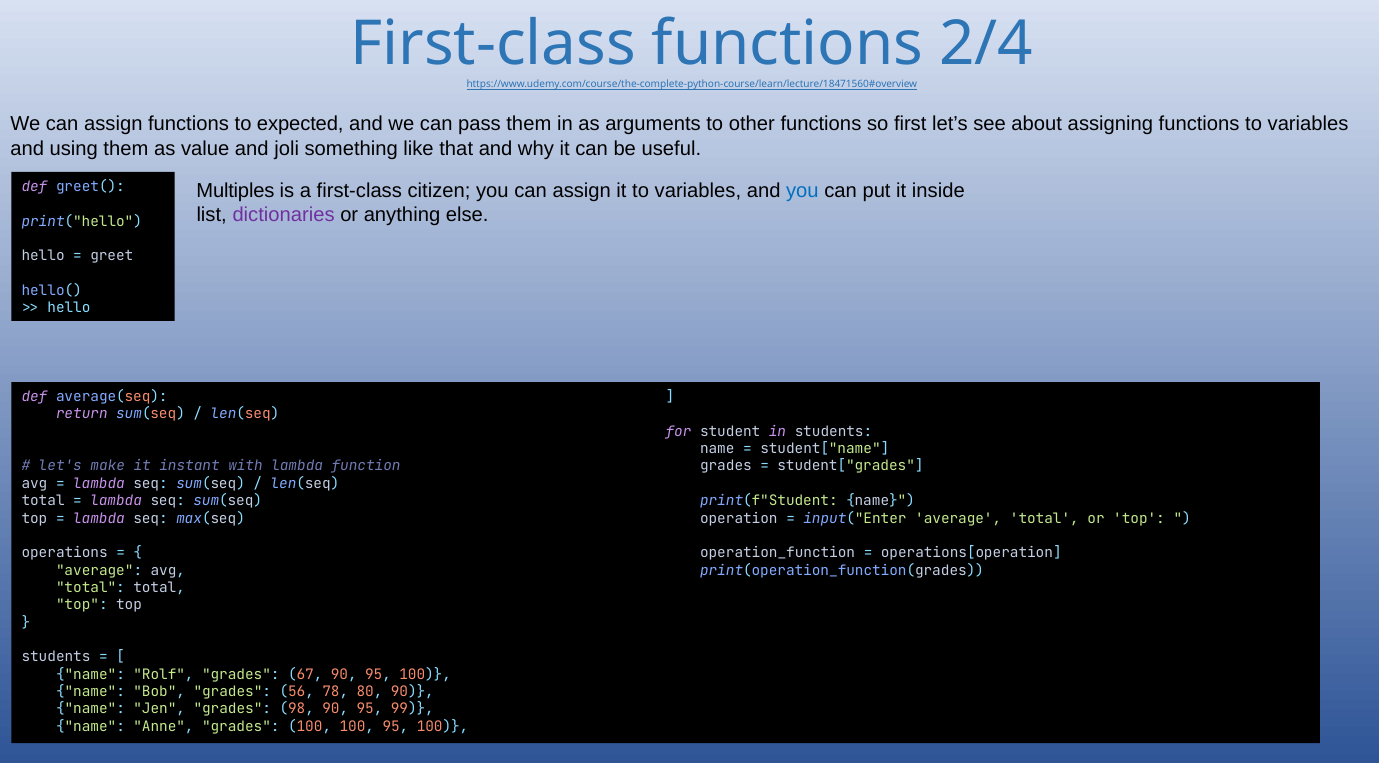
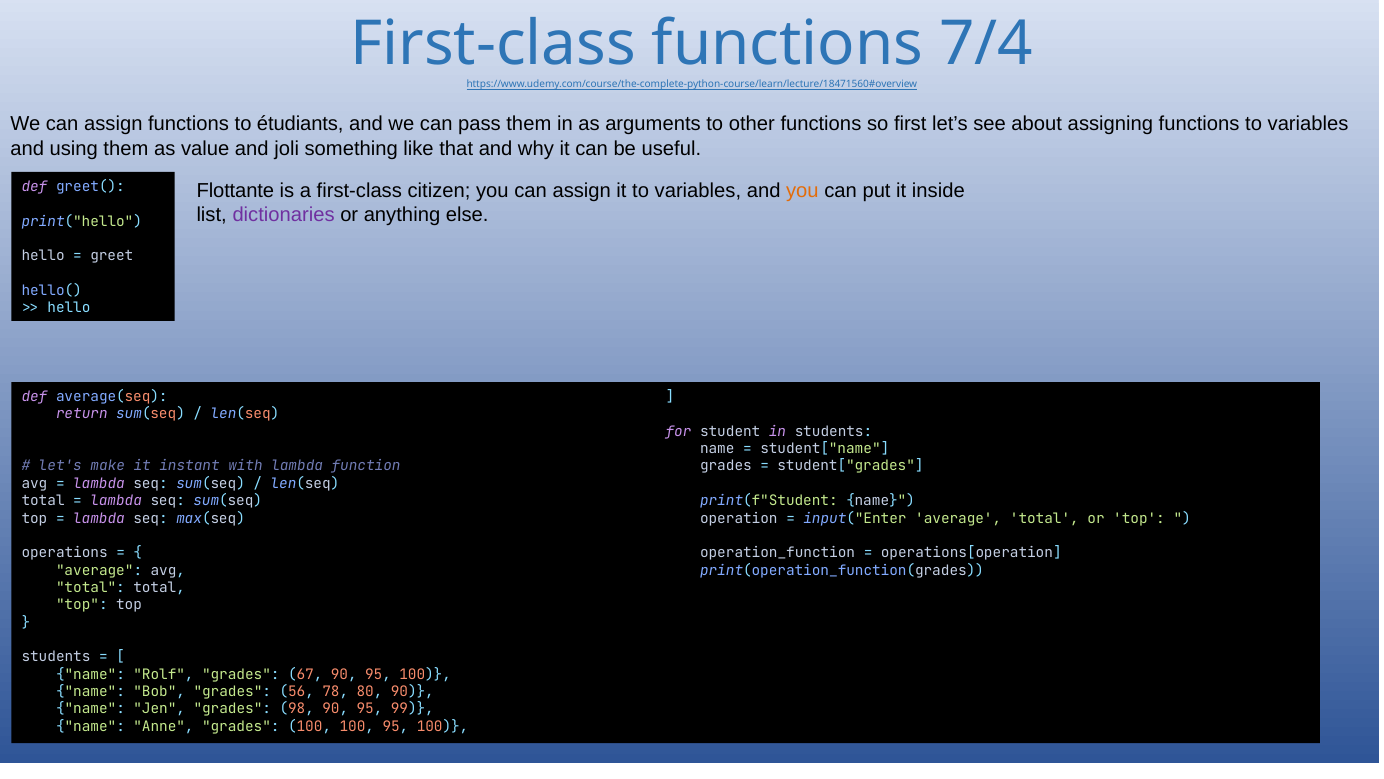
2/4: 2/4 -> 7/4 (986, 44)
expected: expected -> étudiants (300, 124)
Multiples: Multiples -> Flottante (235, 191)
you colour: blue -> orange (802, 191)
